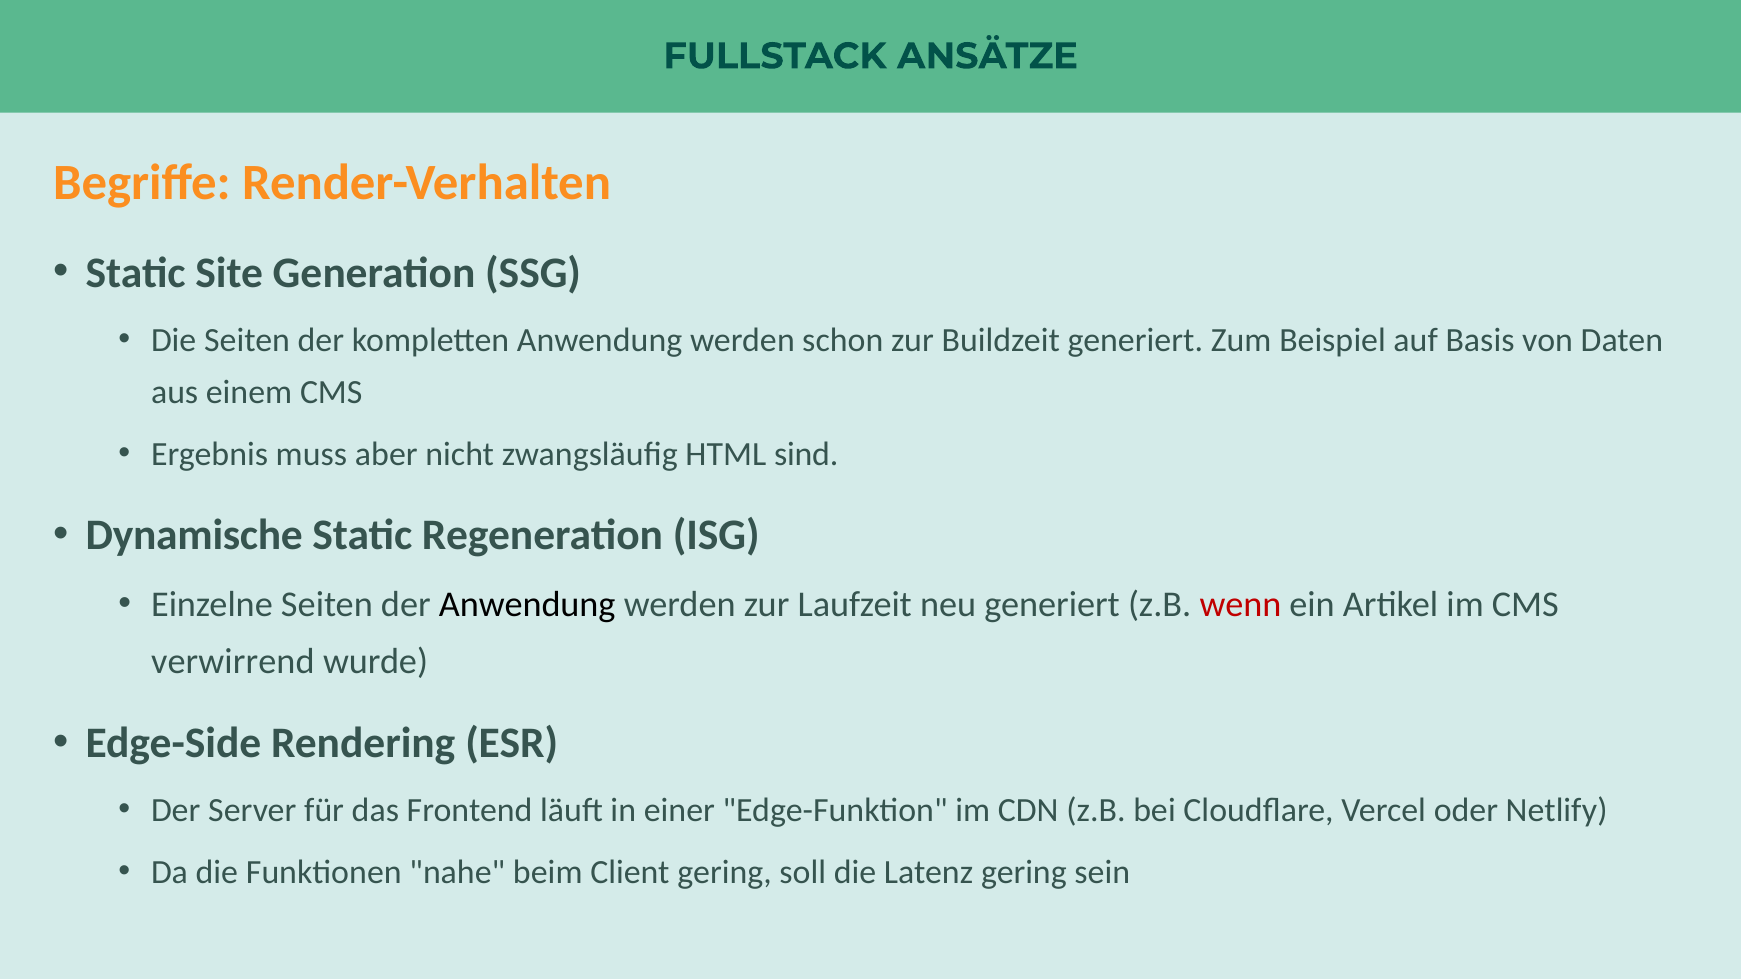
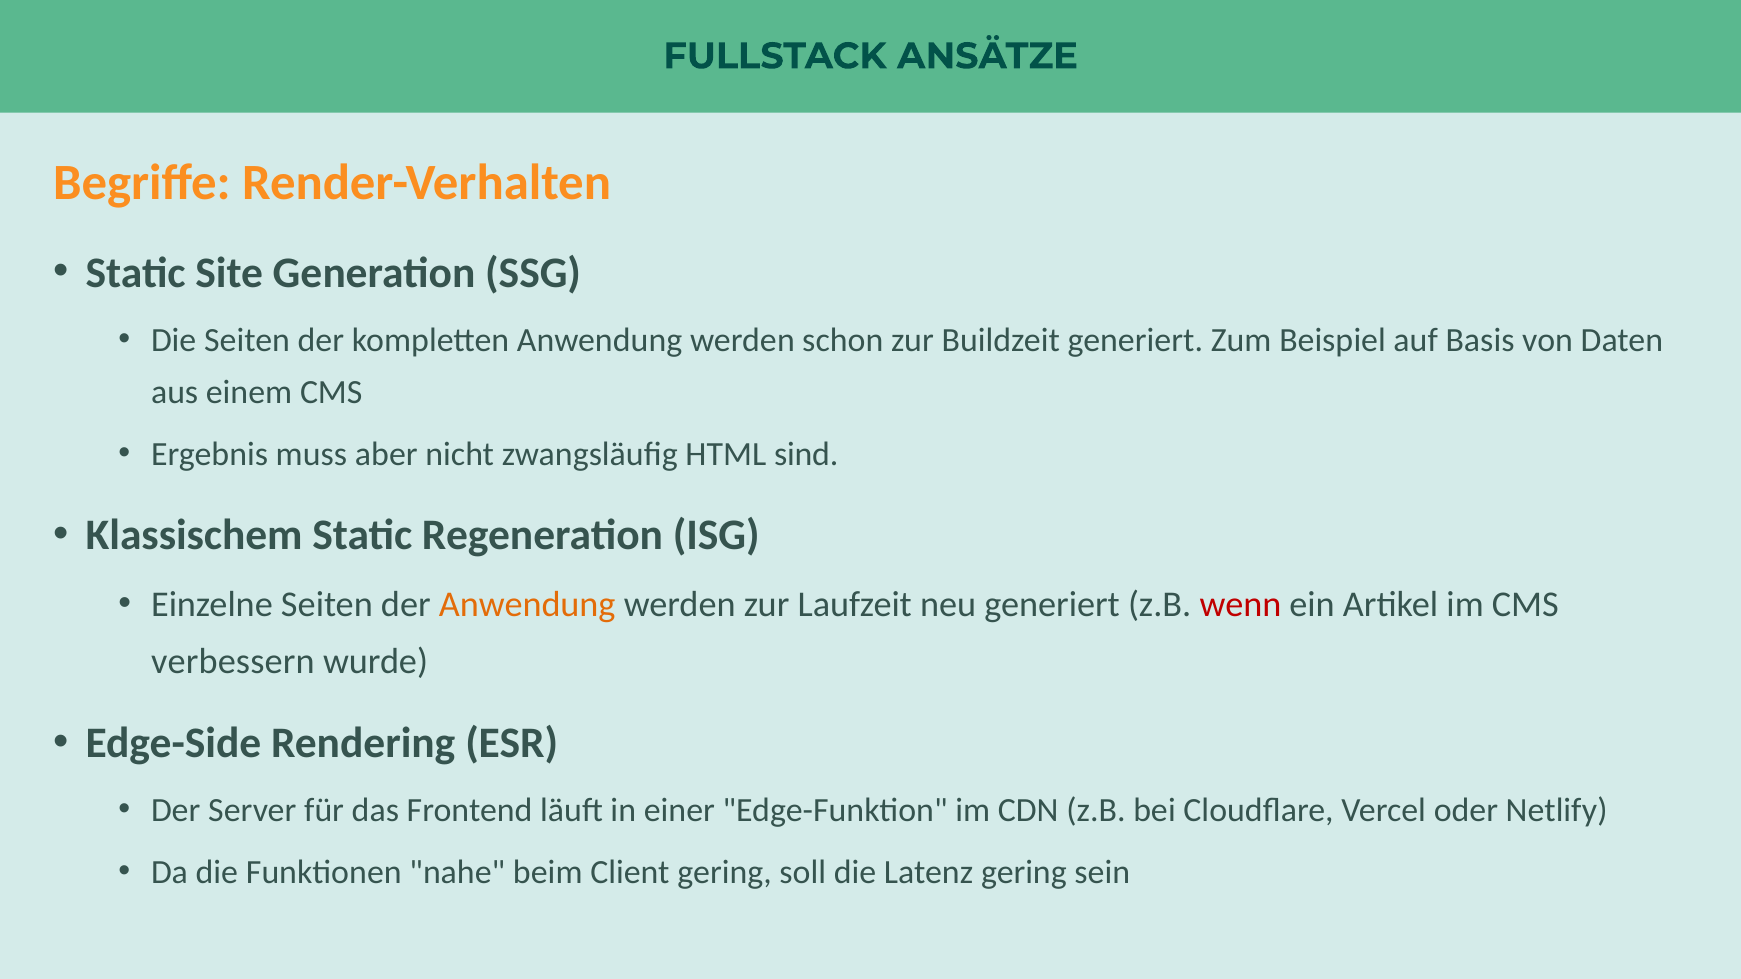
Dynamische: Dynamische -> Klassischem (194, 535)
Anwendung colour: black -> orange (527, 605)
verwirrend: verwirrend -> verbessern (233, 661)
